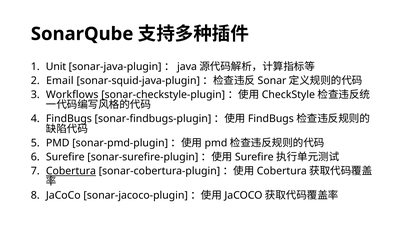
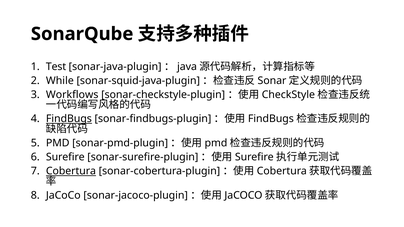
Unit: Unit -> Test (56, 67)
Email: Email -> While (60, 81)
FindBugs underline: none -> present (69, 119)
